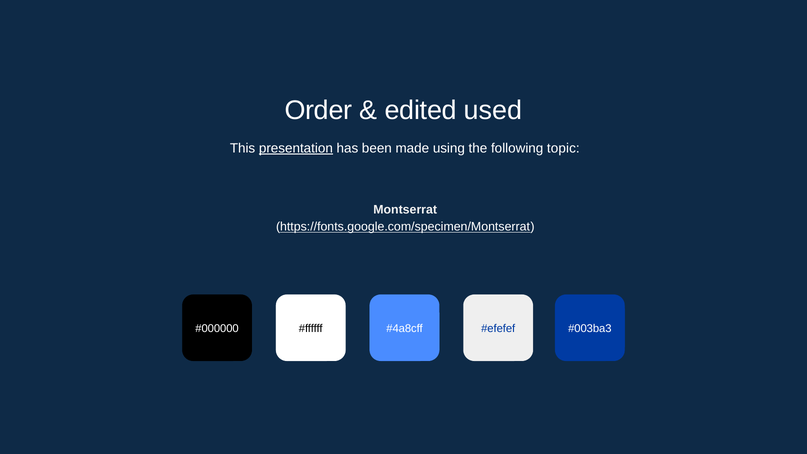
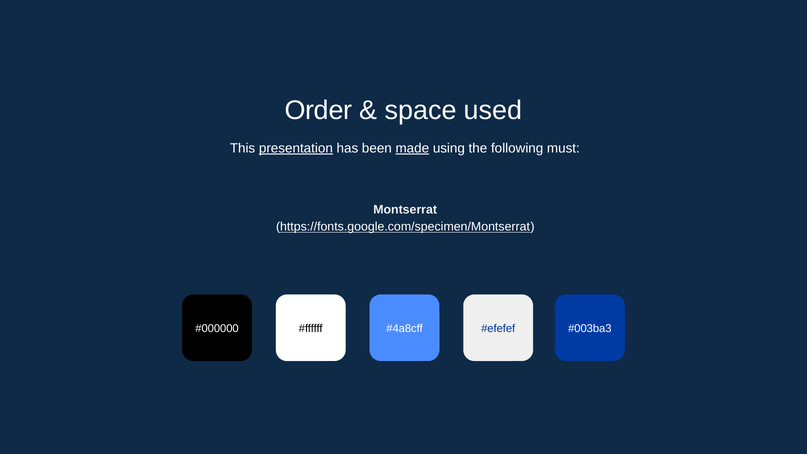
edited: edited -> space (421, 110)
made underline: none -> present (412, 148)
topic: topic -> must (563, 148)
